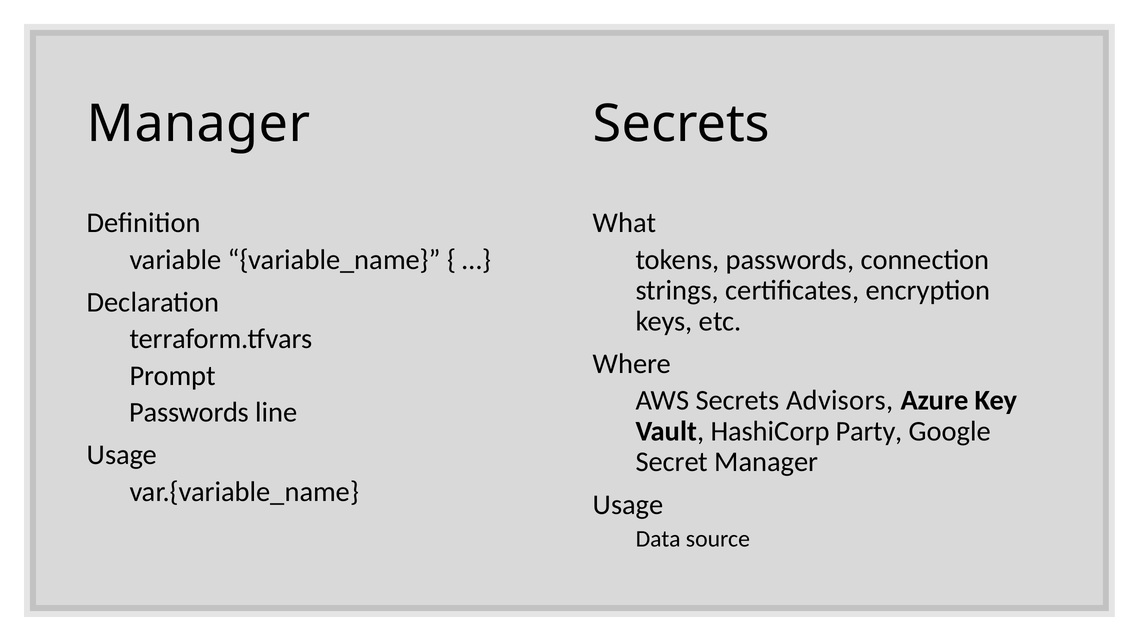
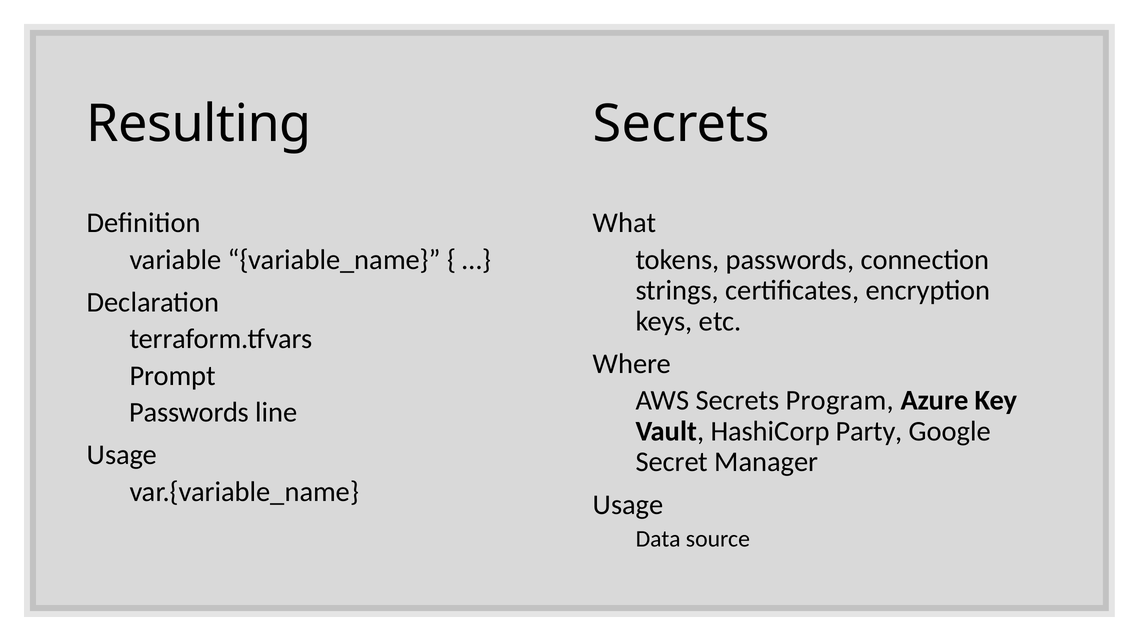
Manager: Manager -> Resulting (199, 124)
Advisors: Advisors -> Program (840, 400)
